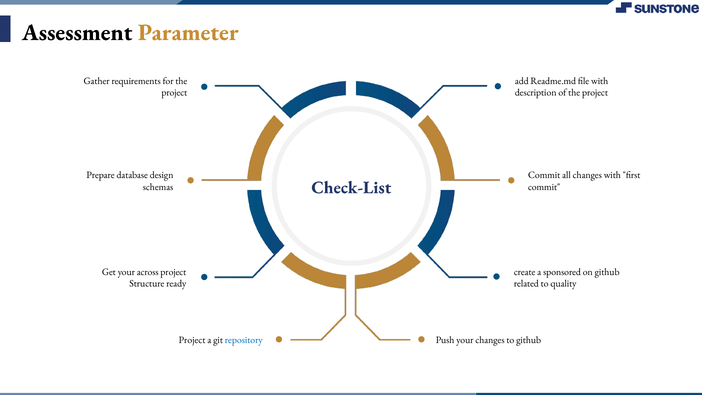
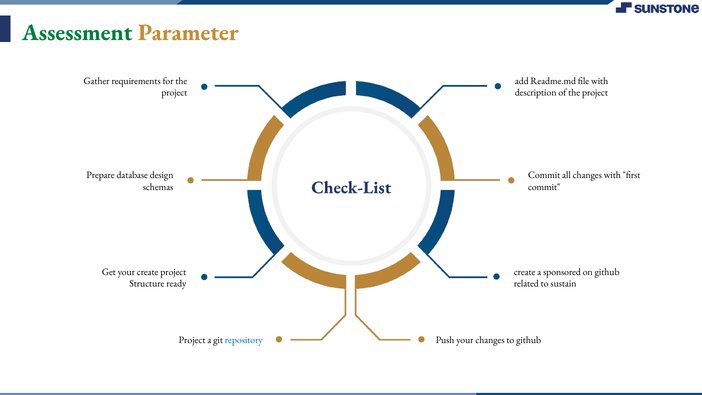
Assessment colour: black -> green (77, 32)
your across: across -> create (148, 272)
quality: quality -> sustain (563, 284)
